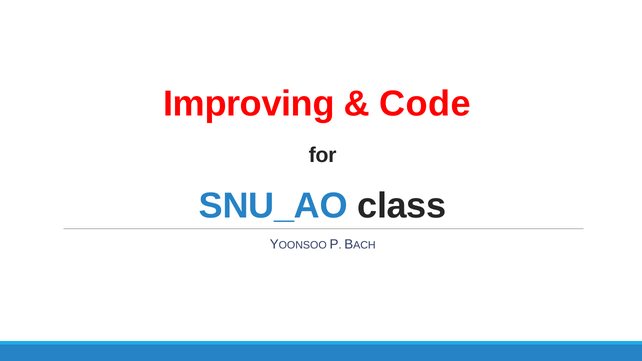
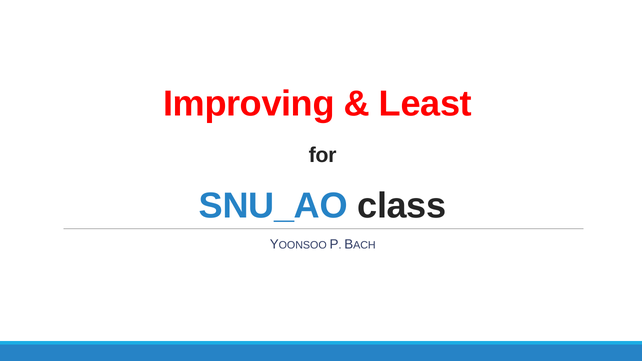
Code: Code -> Least (425, 104)
